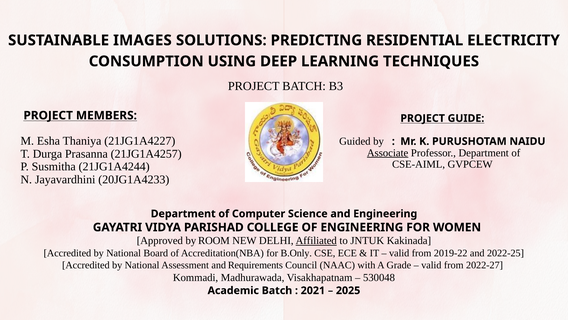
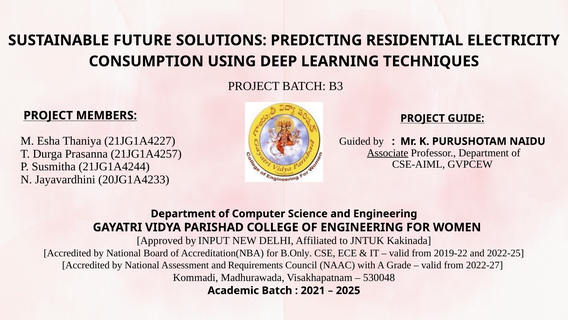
IMAGES: IMAGES -> FUTURE (142, 40)
ROOM: ROOM -> INPUT (214, 240)
Affiliated underline: present -> none (316, 240)
